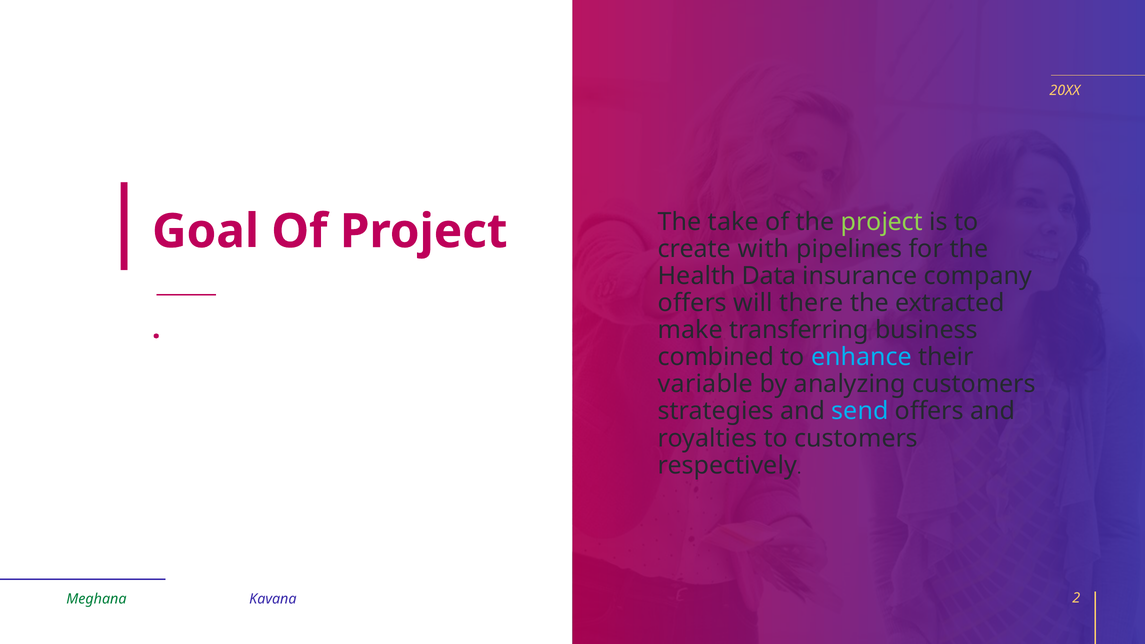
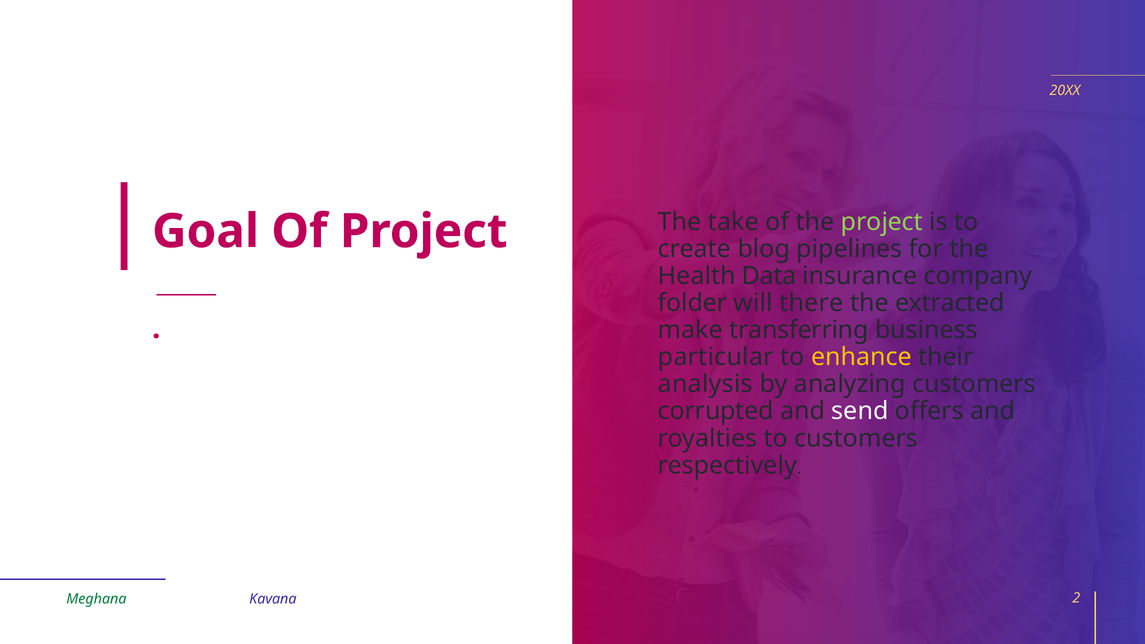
with: with -> blog (764, 249)
offers: offers -> folder (693, 303)
combined: combined -> particular (716, 357)
enhance colour: light blue -> yellow (861, 357)
variable: variable -> analysis (705, 384)
strategies: strategies -> corrupted (716, 411)
send colour: light blue -> white (860, 411)
